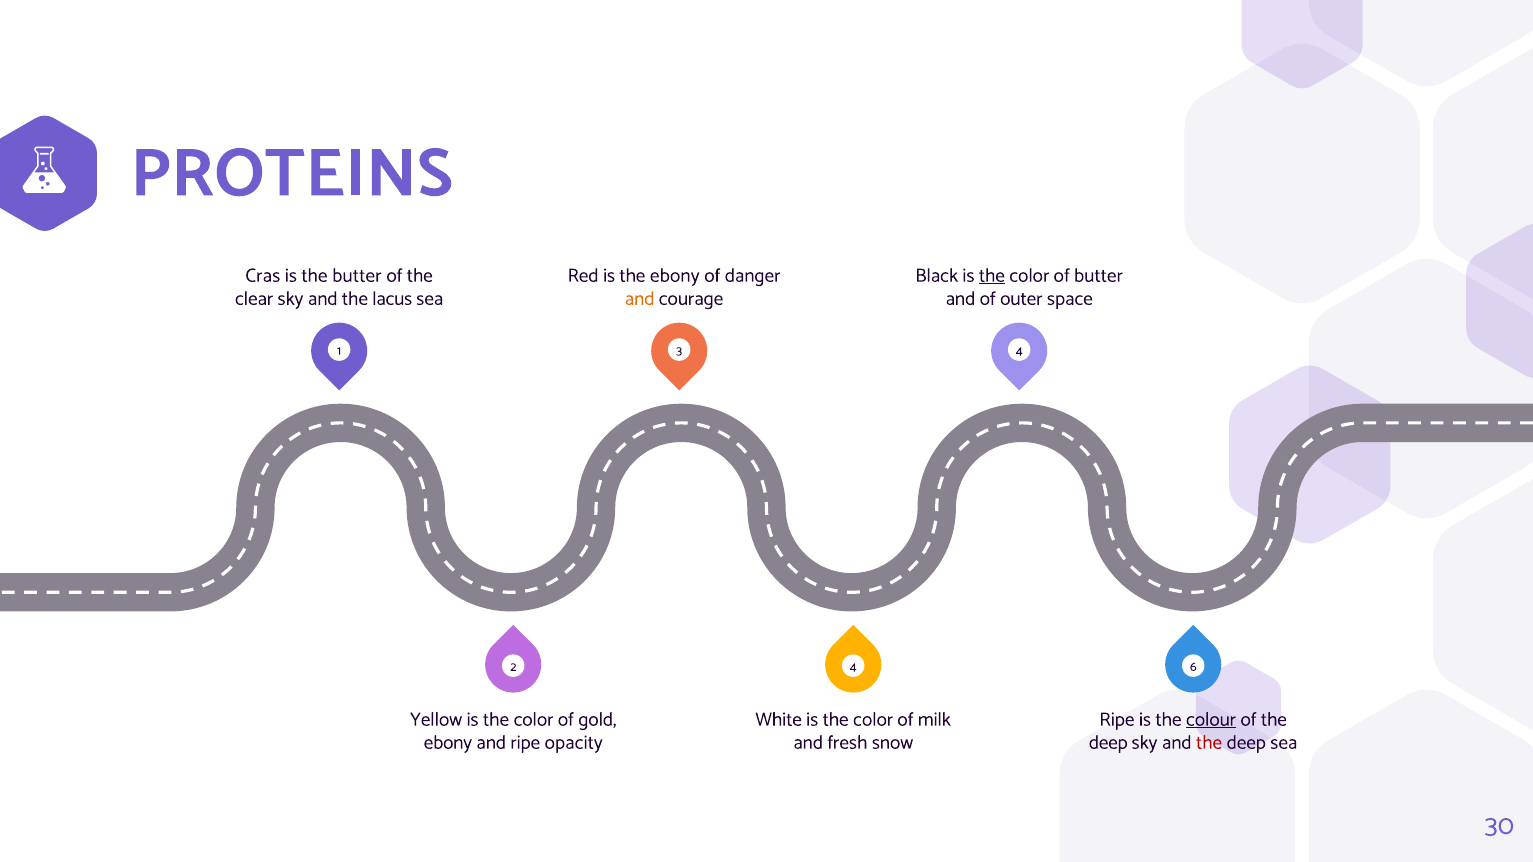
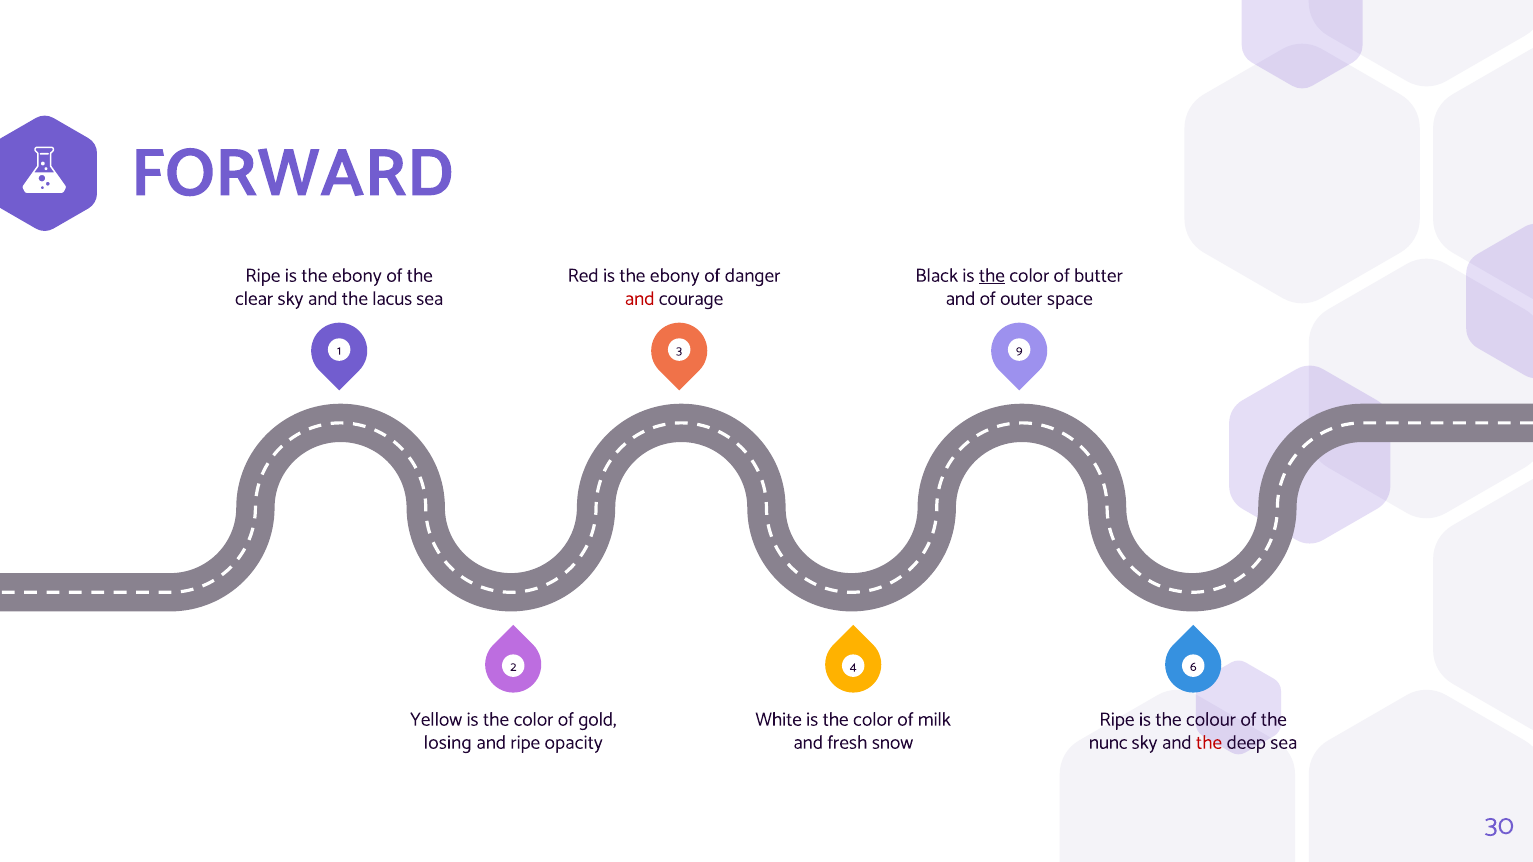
PROTEINS: PROTEINS -> FORWARD (292, 173)
Cras: Cras -> Ripe (263, 276)
butter: butter -> ebony (357, 276)
and colour: orange -> red (640, 299)
3 4: 4 -> 9 (1019, 351)
colour underline: present -> none (1211, 720)
ebony: ebony -> losing (448, 743)
deep: deep -> nunc (1108, 743)
